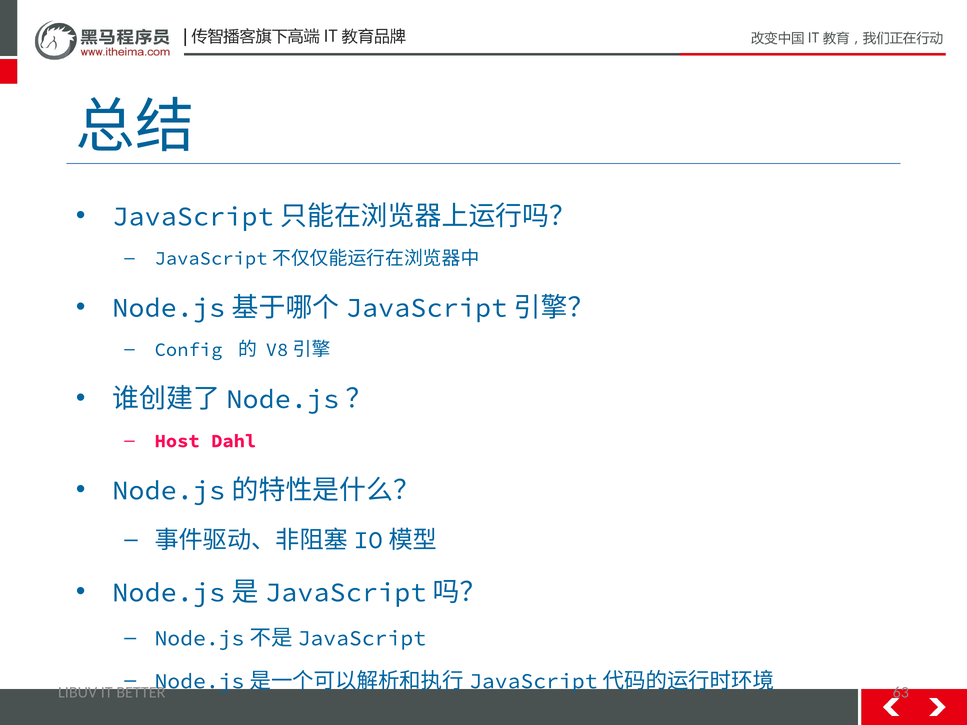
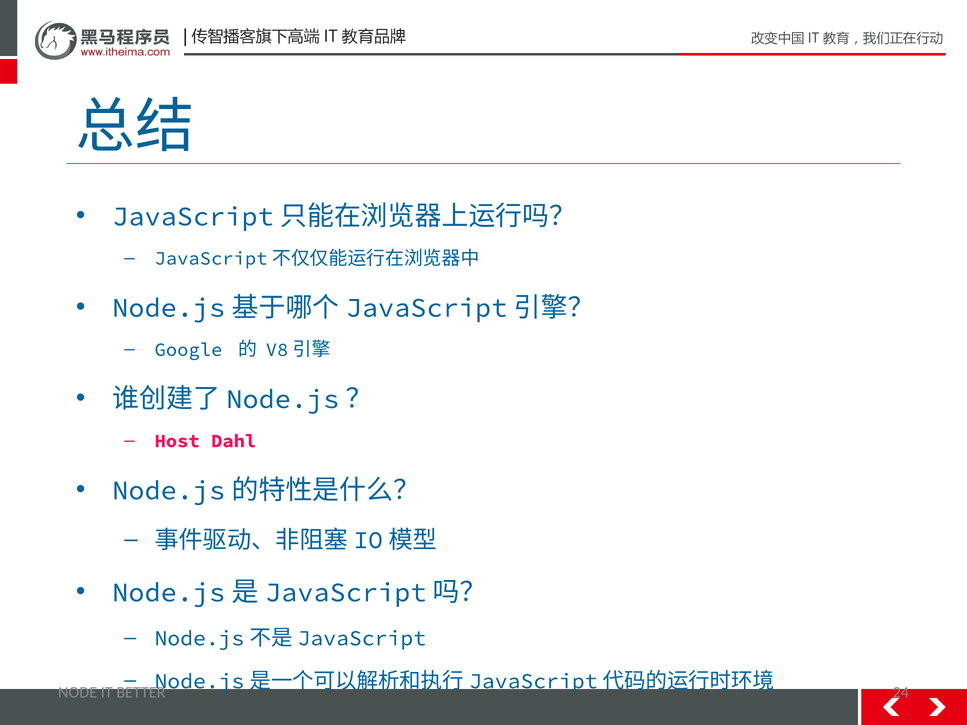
Config: Config -> Google (188, 350)
LIBUV: LIBUV -> NODE (78, 693)
63: 63 -> 24 (901, 692)
